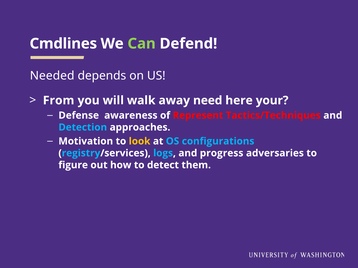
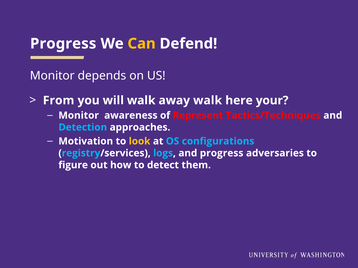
Cmdlines: Cmdlines -> Progress (63, 44)
Can colour: light green -> yellow (142, 44)
Needed: Needed -> Monitor (52, 76)
away need: need -> walk (208, 101)
Defense: Defense -> Monitor (79, 116)
